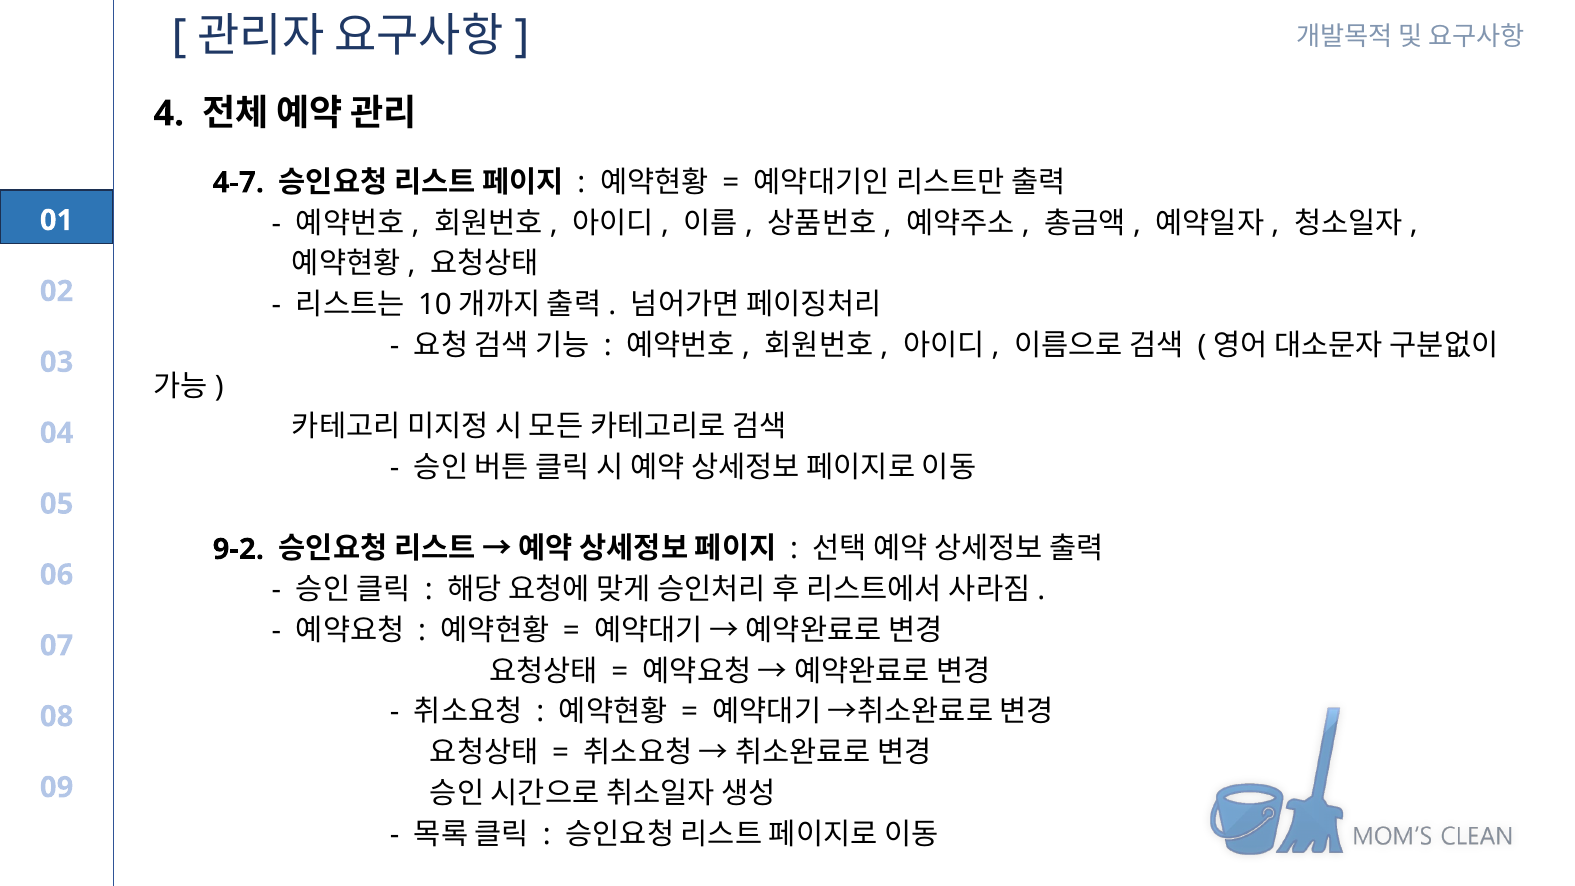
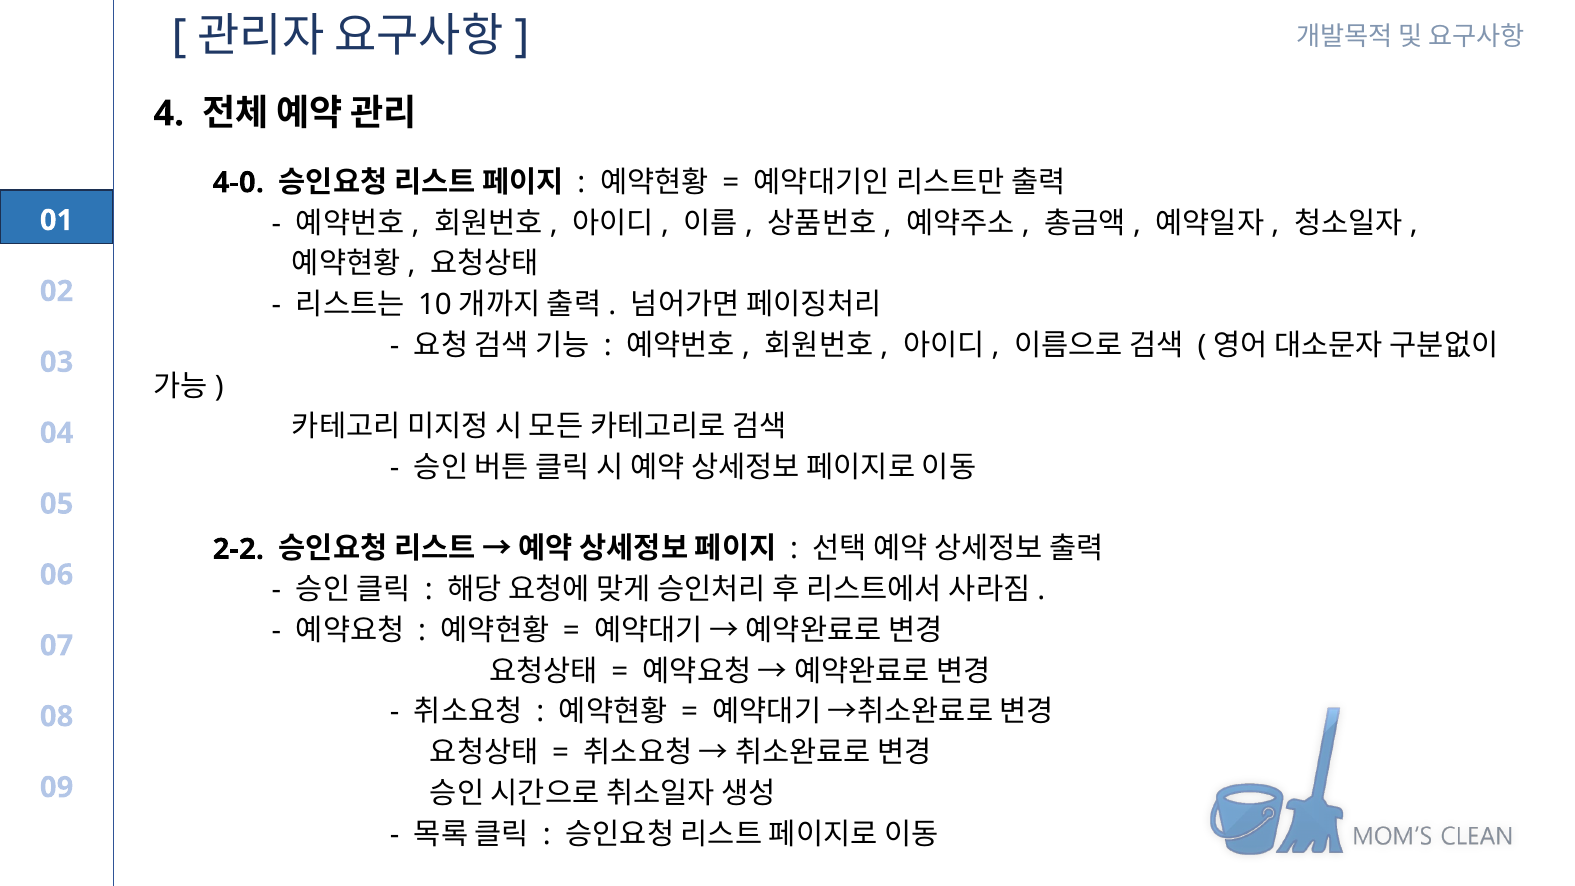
4-7: 4-7 -> 4-0 (238, 183)
9-2: 9-2 -> 2-2 (238, 549)
